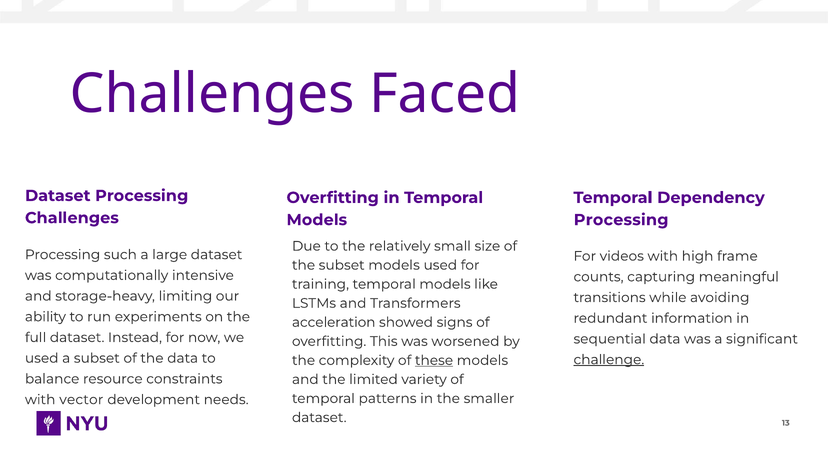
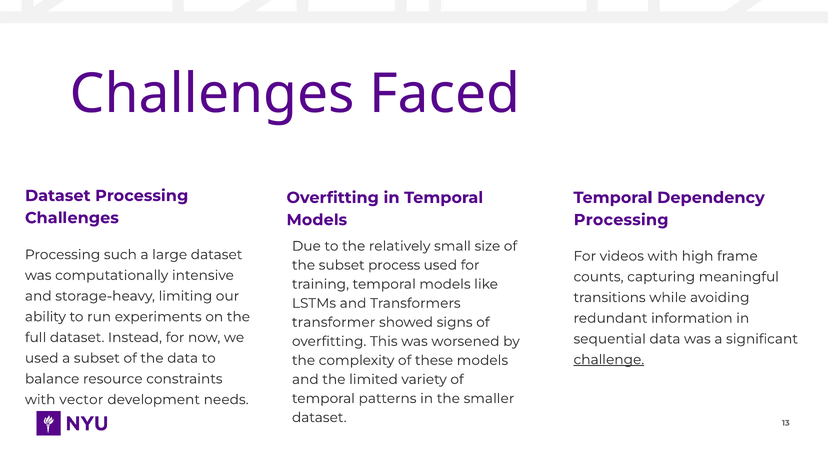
subset models: models -> process (394, 265)
acceleration: acceleration -> transformer (334, 322)
these underline: present -> none (434, 360)
